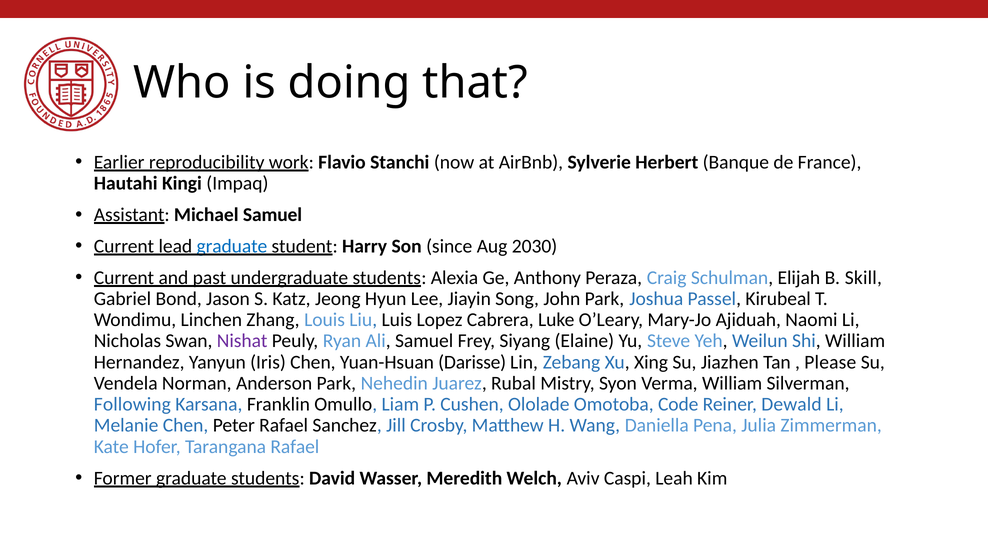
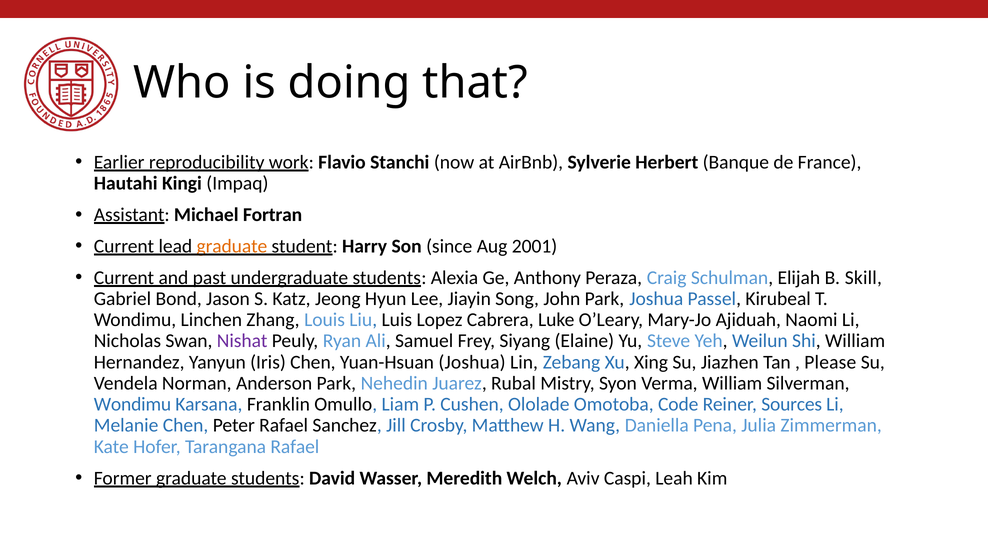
Michael Samuel: Samuel -> Fortran (273, 215)
graduate colour: blue -> orange (232, 246)
2030: 2030 -> 2001 (535, 246)
Yuan-Hsuan Darisse: Darisse -> Joshua (472, 362)
Following: Following -> Wondimu (132, 404)
Dewald: Dewald -> Sources (792, 404)
